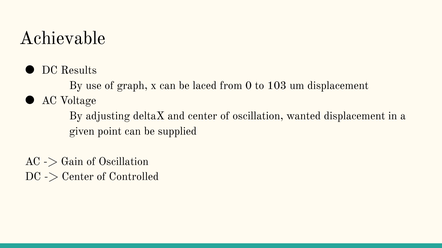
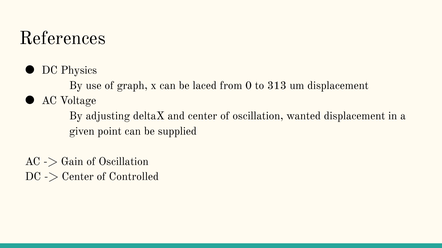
Achievable: Achievable -> References (63, 38)
Results: Results -> Physics (79, 70)
103: 103 -> 313 (277, 86)
